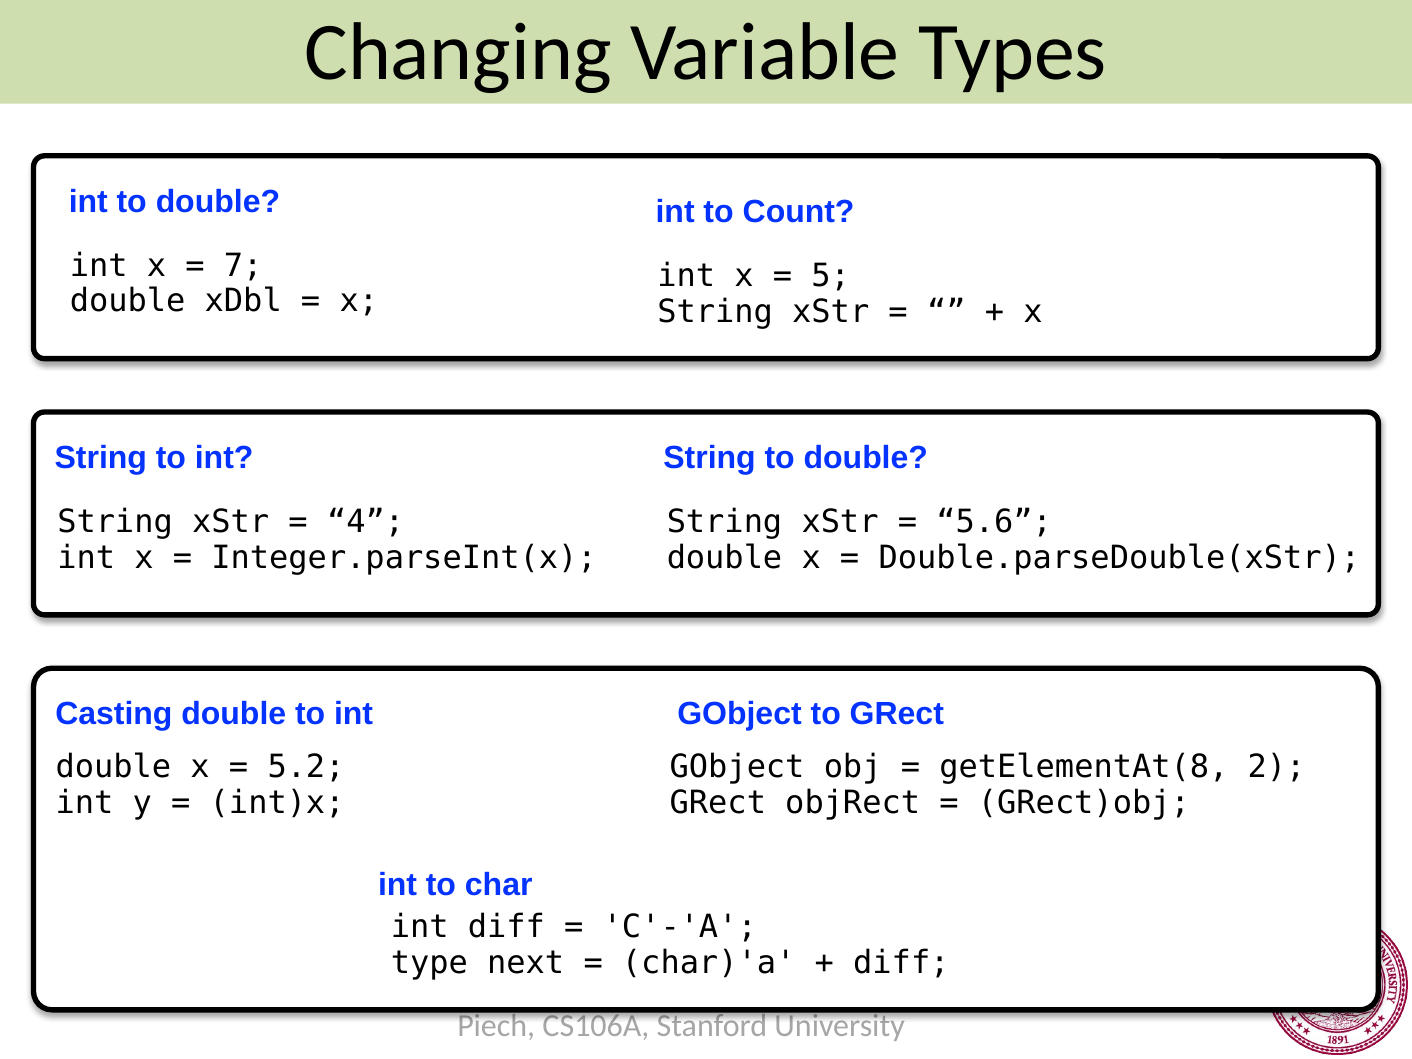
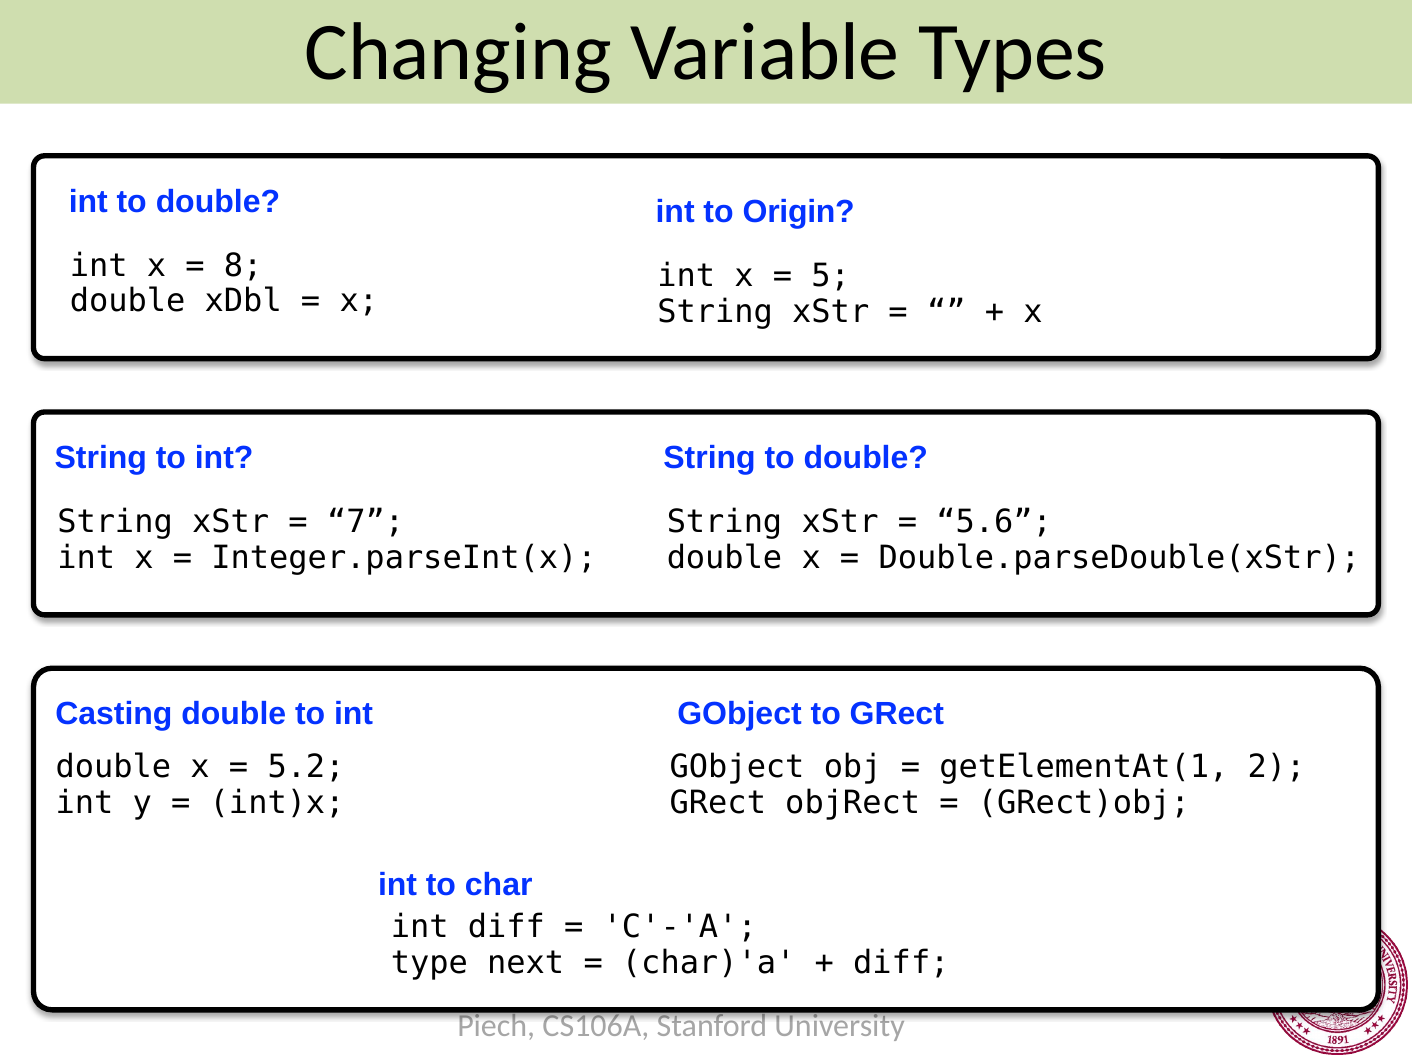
Count: Count -> Origin (799, 212)
7: 7 -> 8 (243, 266)
4: 4 -> 7 (366, 522)
getElementAt(8: getElementAt(8 -> getElementAt(1 (1084, 767)
